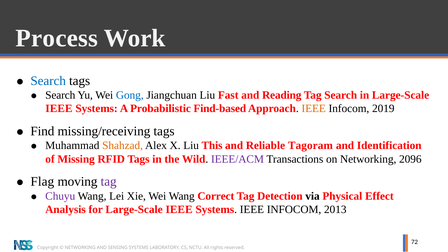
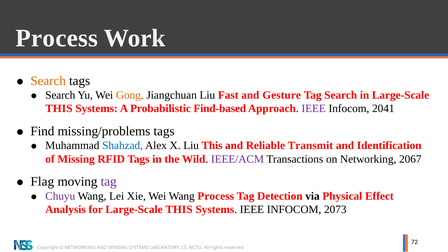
Search colour: blue -> orange (48, 81)
Gong colour: blue -> orange (130, 95)
Reading: Reading -> Gesture (282, 95)
IEEE: IEEE -> THIS (59, 109)
IEEE colour: orange -> purple (314, 109)
2019: 2019 -> 2041 (383, 109)
missing/receiving: missing/receiving -> missing/problems (104, 131)
Shahzad colour: orange -> blue (123, 146)
Tagoram: Tagoram -> Transmit (310, 146)
2096: 2096 -> 2067 (410, 159)
Wang Correct: Correct -> Process (216, 196)
for Large-Scale IEEE: IEEE -> THIS (179, 209)
2013: 2013 -> 2073 (335, 209)
